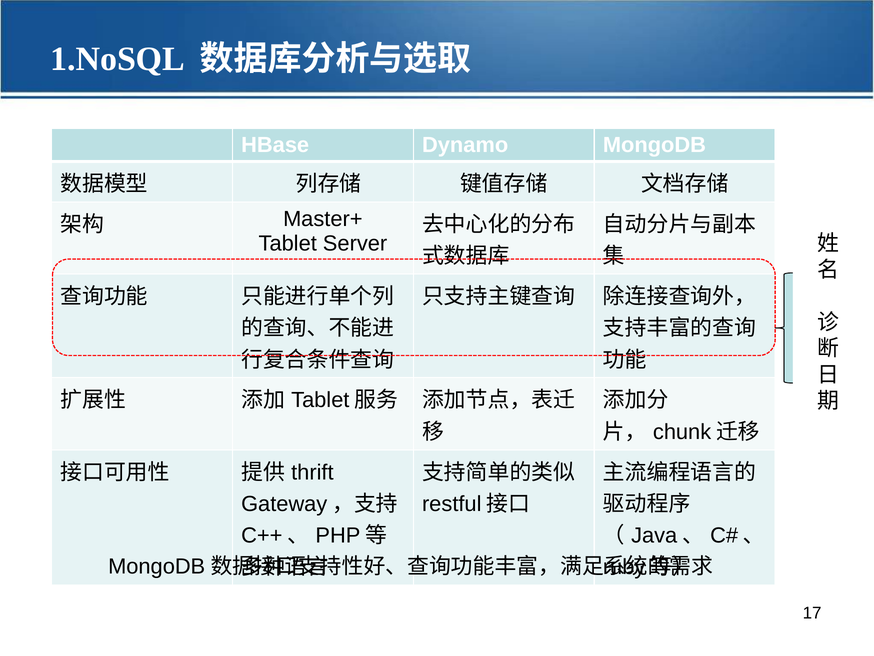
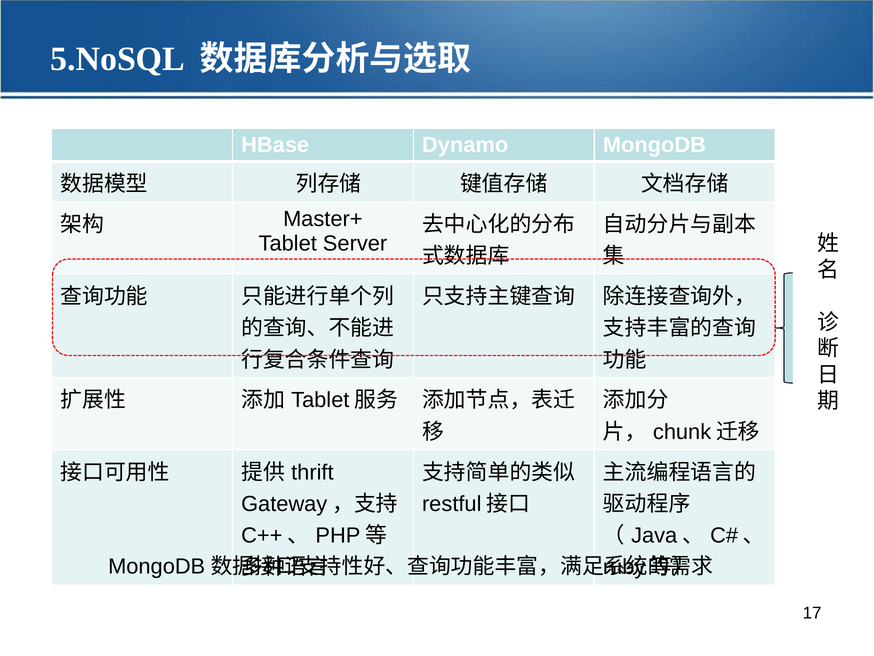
1.NoSQL: 1.NoSQL -> 5.NoSQL (118, 59)
